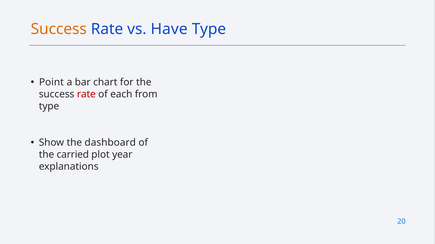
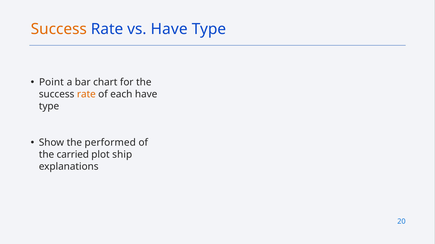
rate colour: red -> orange (86, 95)
each from: from -> have (146, 95)
dashboard: dashboard -> performed (110, 143)
year: year -> ship (122, 155)
